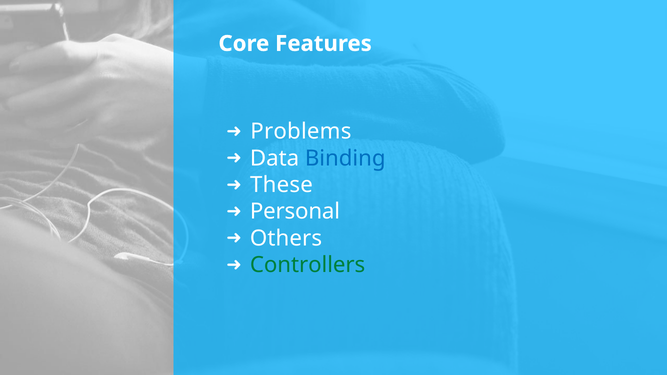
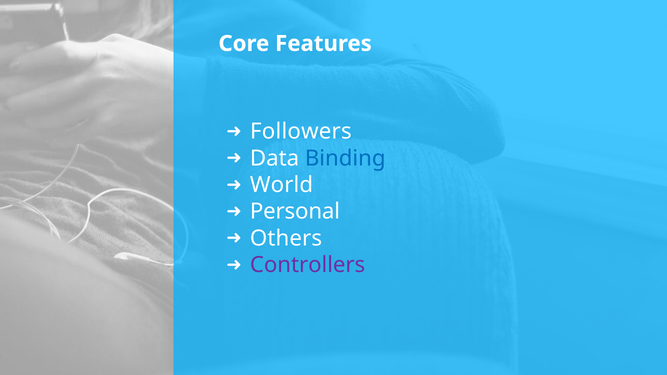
Problems: Problems -> Followers (301, 132)
These: These -> World (282, 185)
Controllers colour: green -> purple (308, 265)
